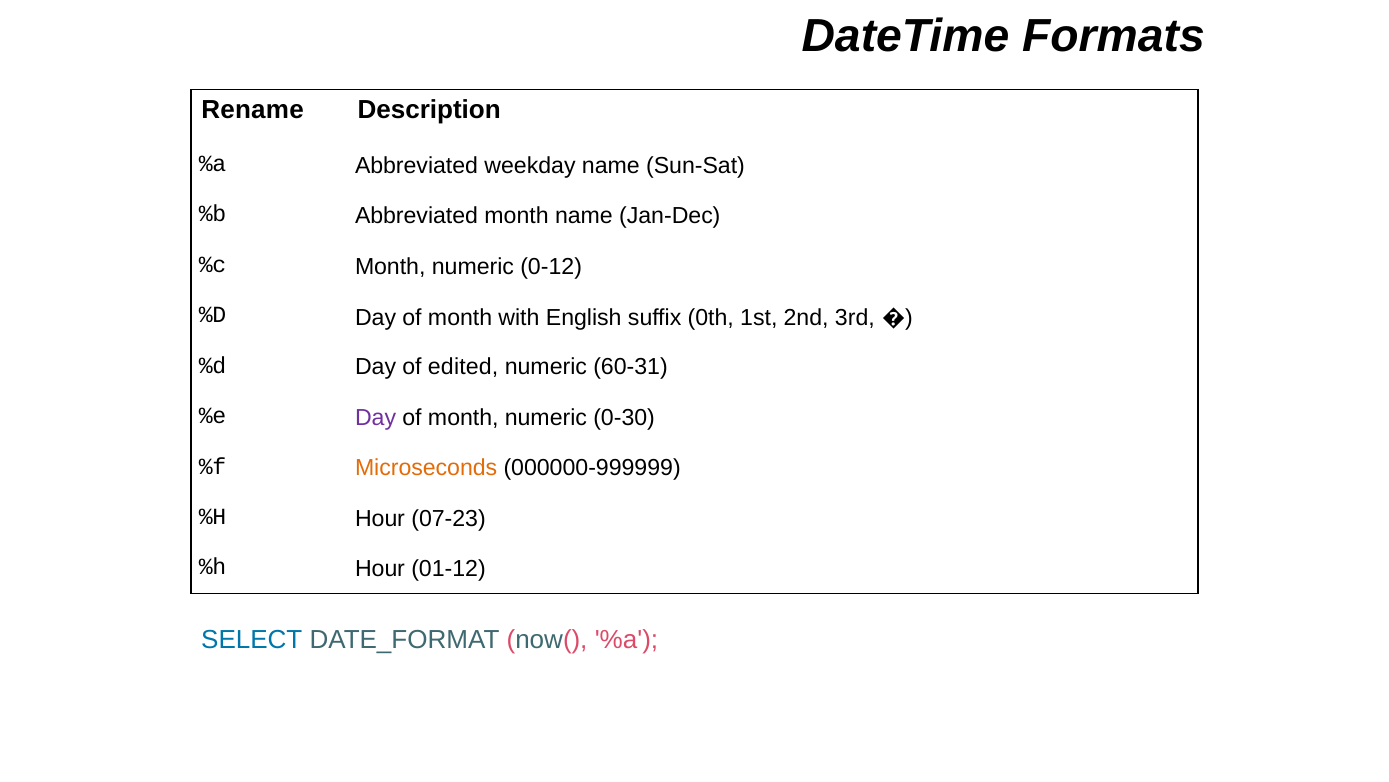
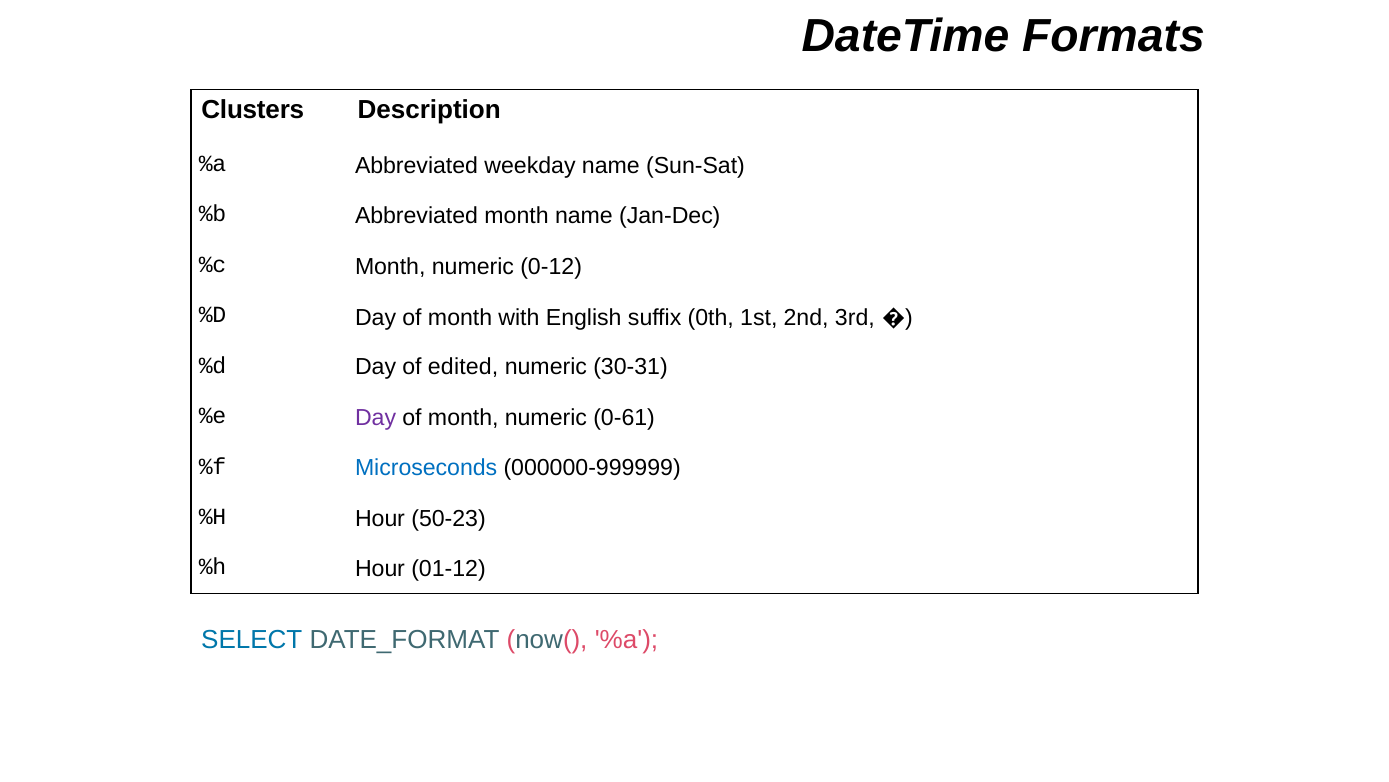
Rename: Rename -> Clusters (253, 110)
60-31: 60-31 -> 30-31 (631, 367)
0-30: 0-30 -> 0-61 (624, 417)
Microseconds colour: orange -> blue (426, 468)
07-23: 07-23 -> 50-23 (449, 518)
